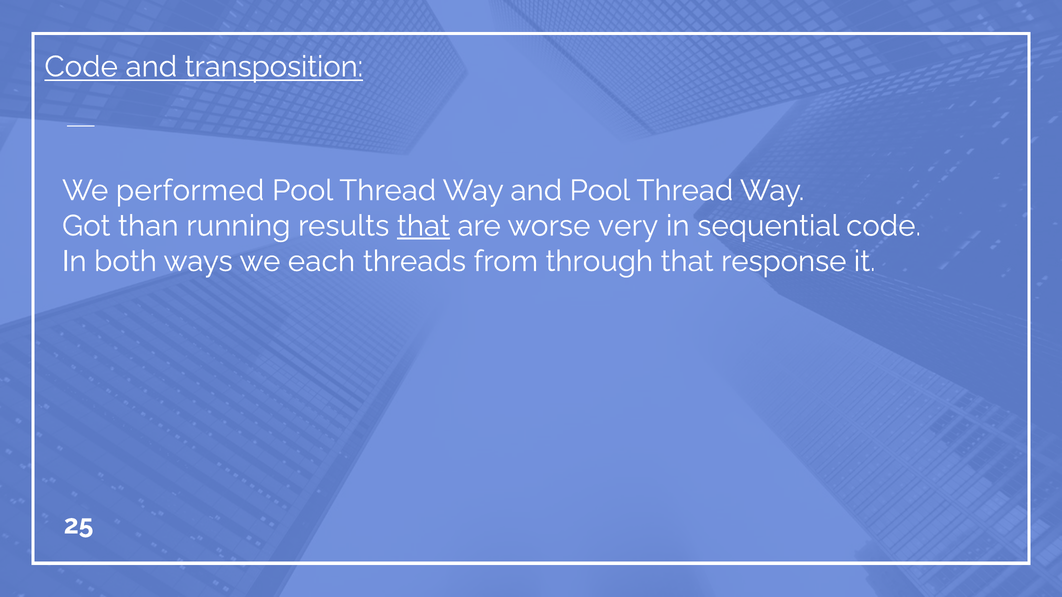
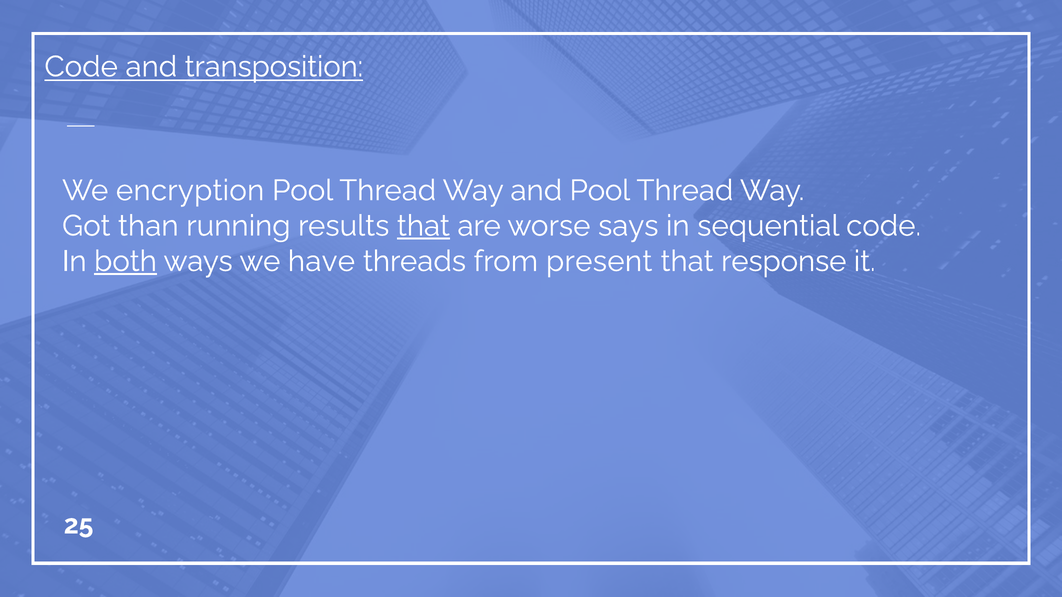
performed: performed -> encryption (190, 191)
very: very -> says (628, 226)
both underline: none -> present (125, 261)
each: each -> have (321, 261)
through: through -> present (599, 261)
